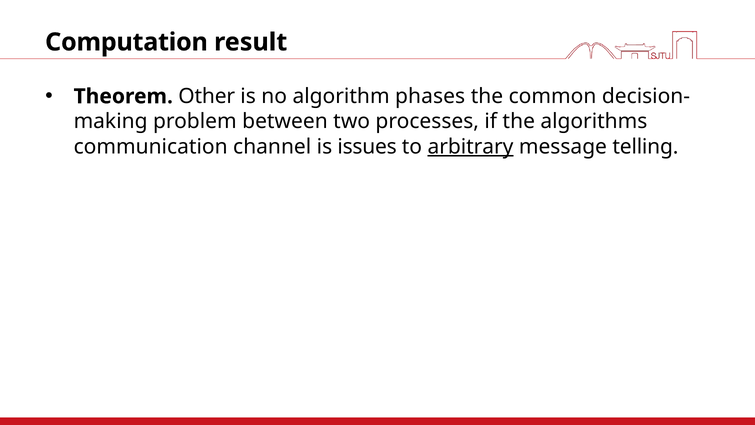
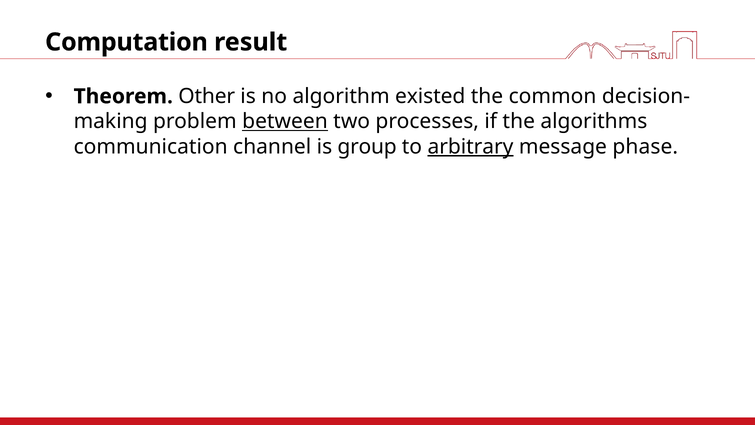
phases: phases -> existed (430, 96)
between underline: none -> present (285, 121)
issues: issues -> group (367, 147)
telling: telling -> phase (645, 147)
